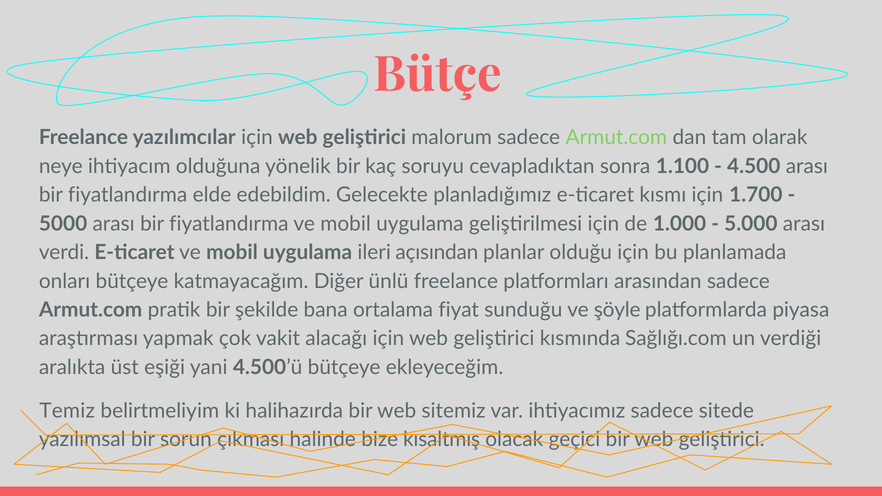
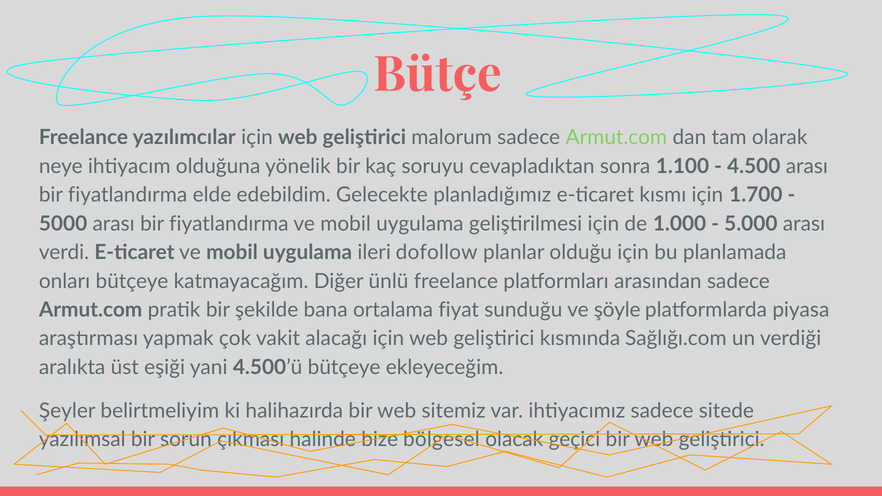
açısından: açısından -> dofollow (437, 253)
Temiz: Temiz -> Şeyler (67, 411)
kısaltmış: kısaltmış -> bölgesel (441, 440)
